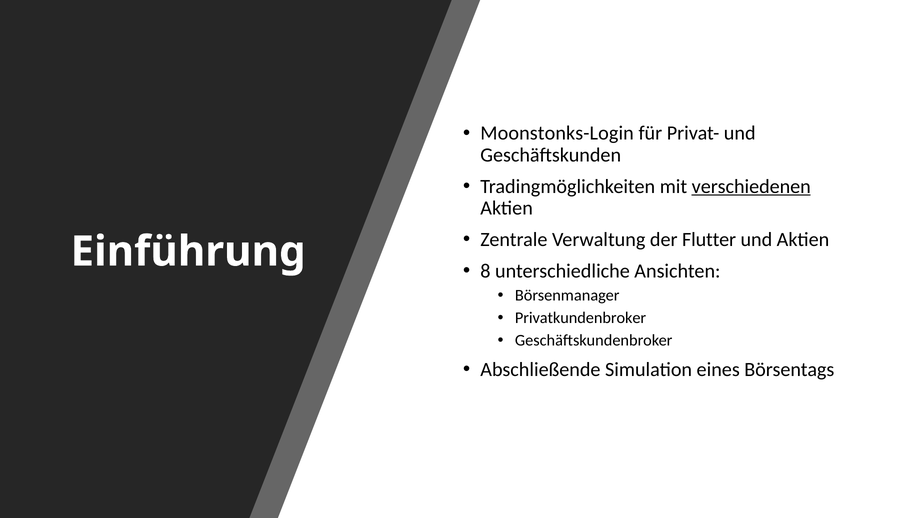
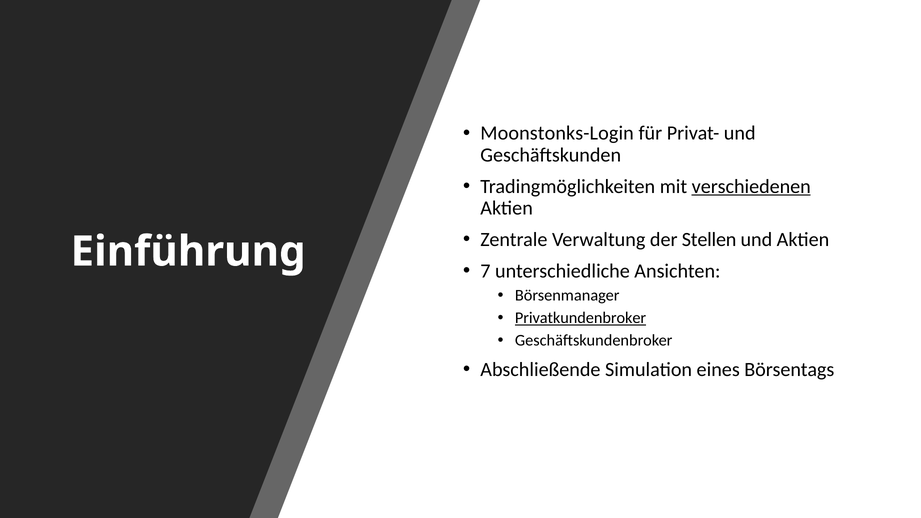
Flutter: Flutter -> Stellen (709, 240)
8: 8 -> 7 (485, 271)
Privatkundenbroker underline: none -> present (581, 318)
